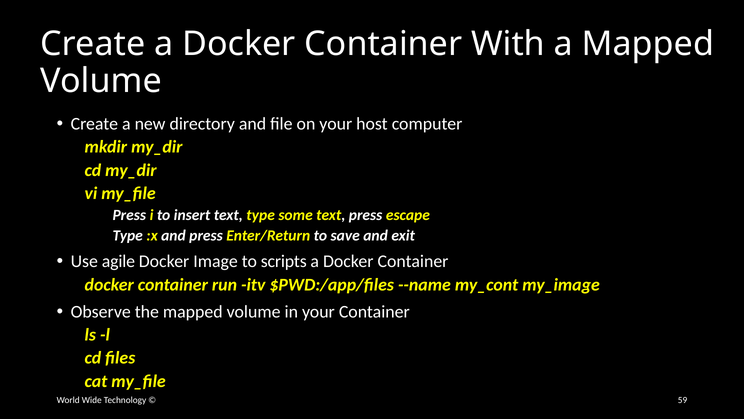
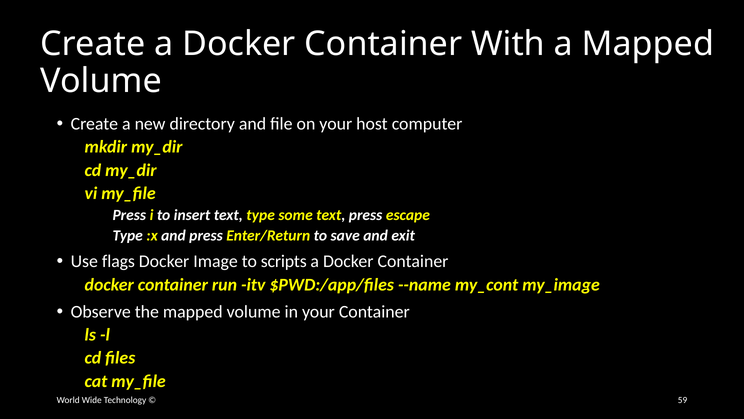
agile: agile -> flags (118, 261)
